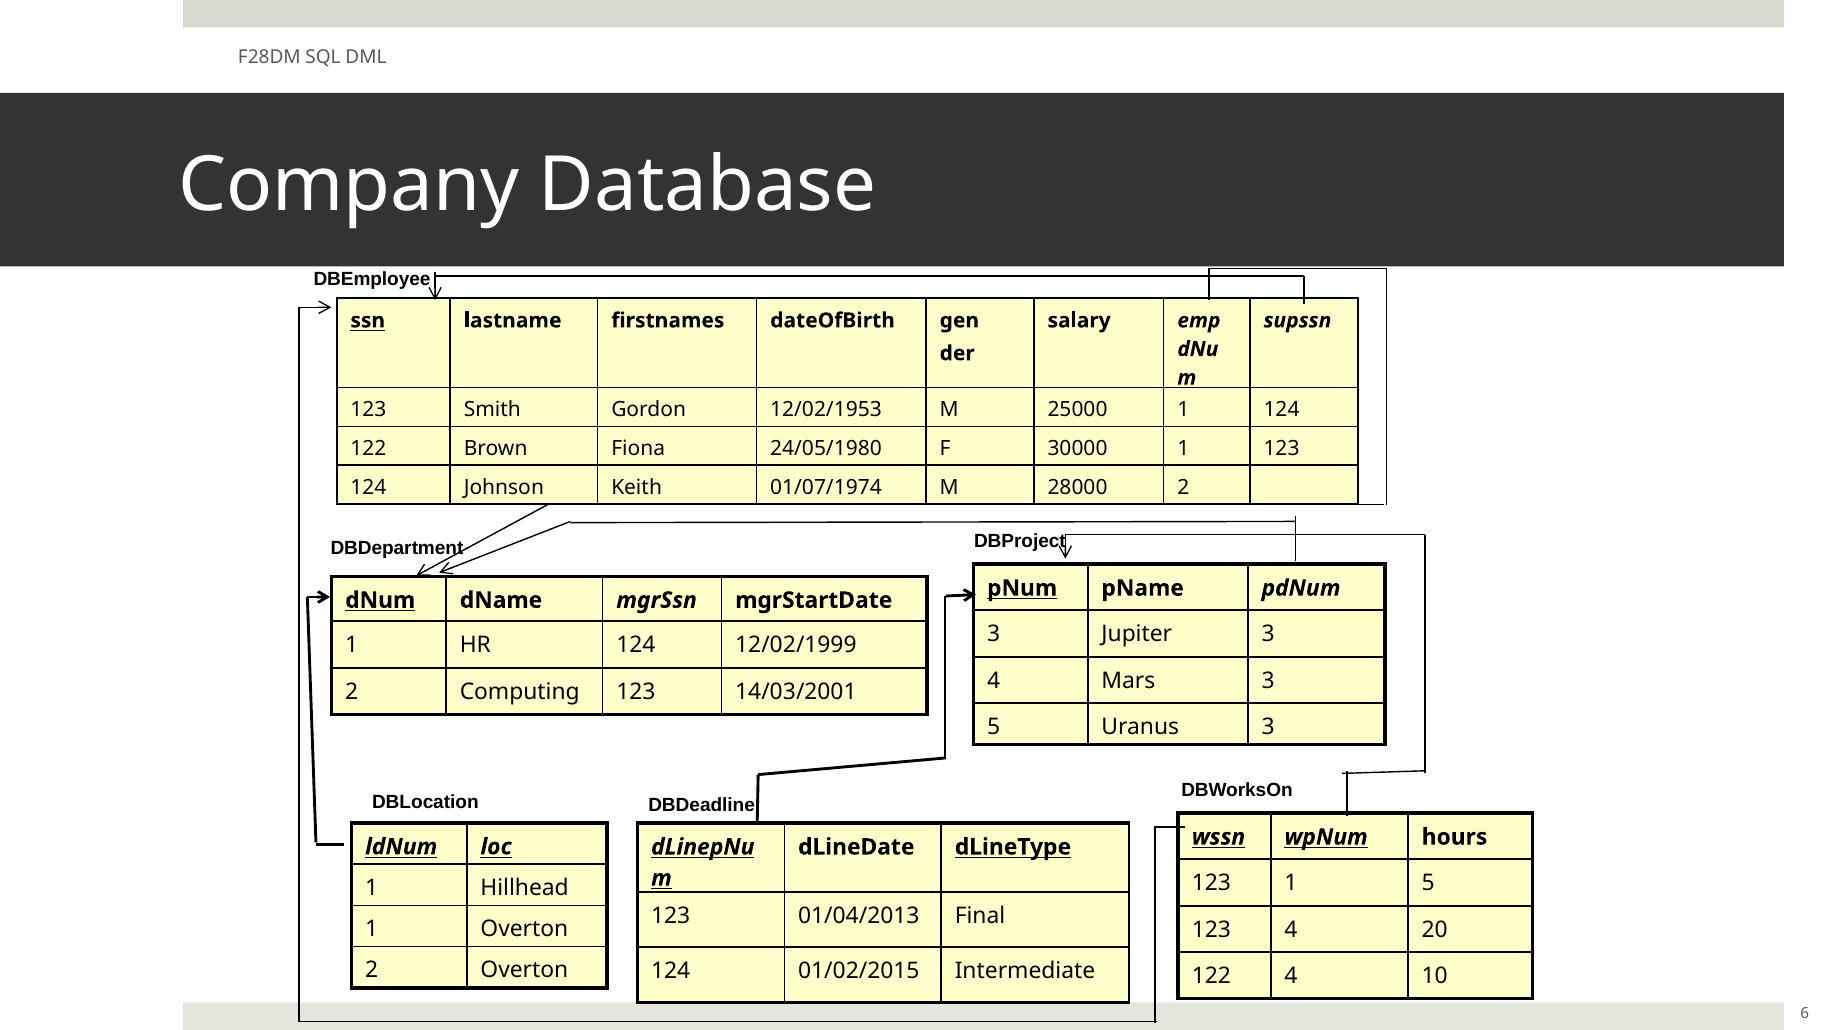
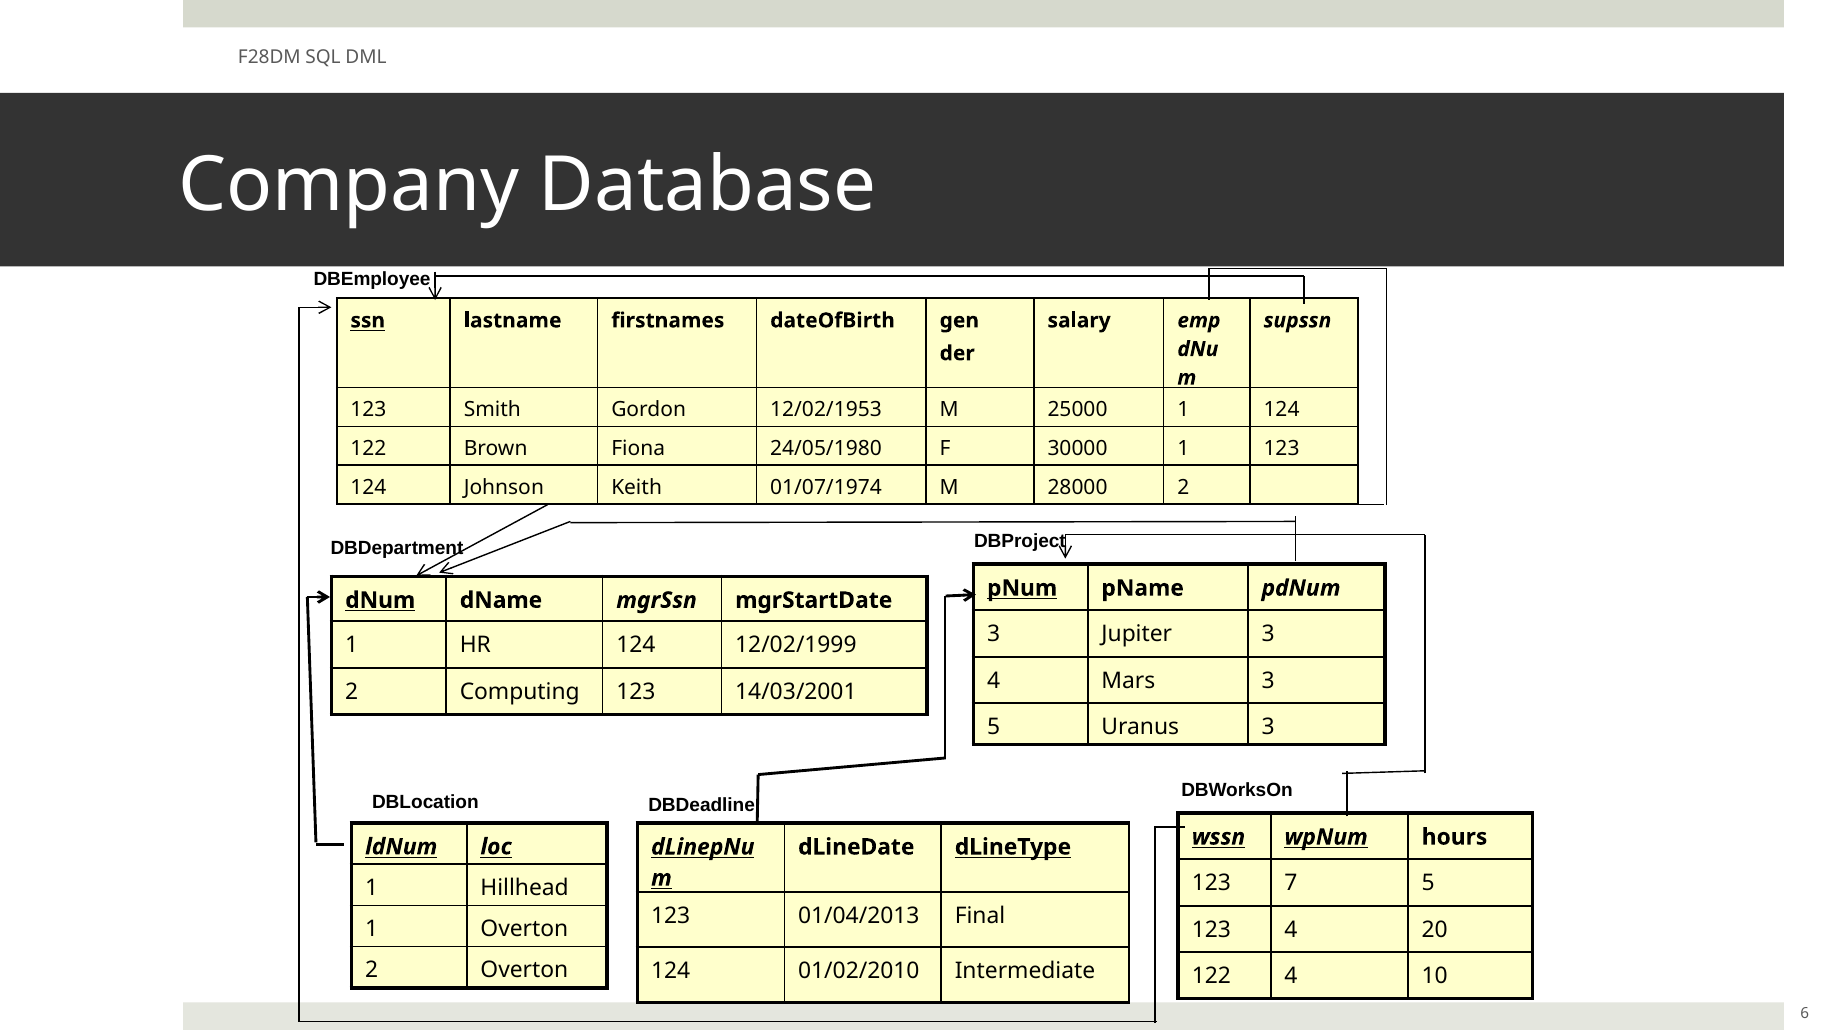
123 1: 1 -> 7 (1291, 882)
01/02/2015: 01/02/2015 -> 01/02/2010 (859, 970)
